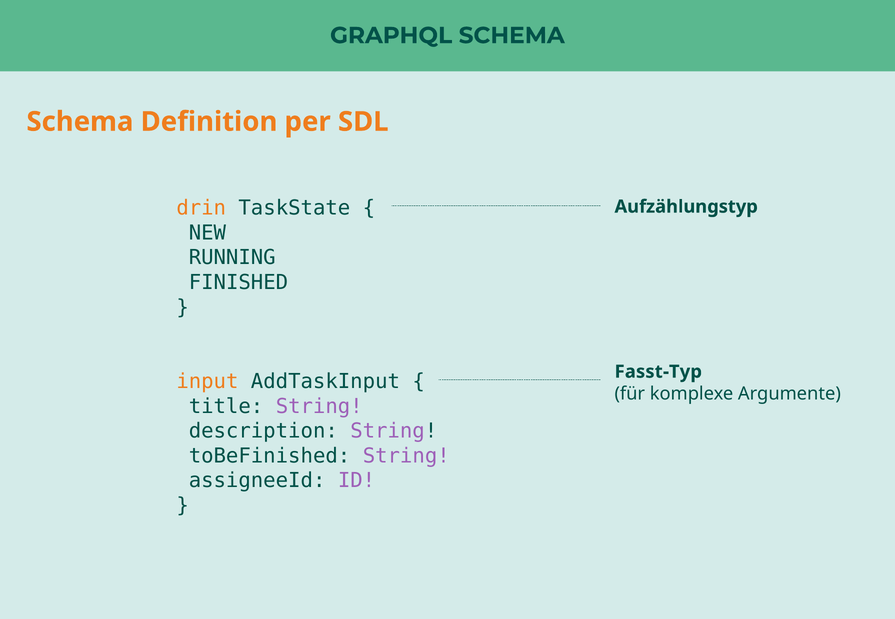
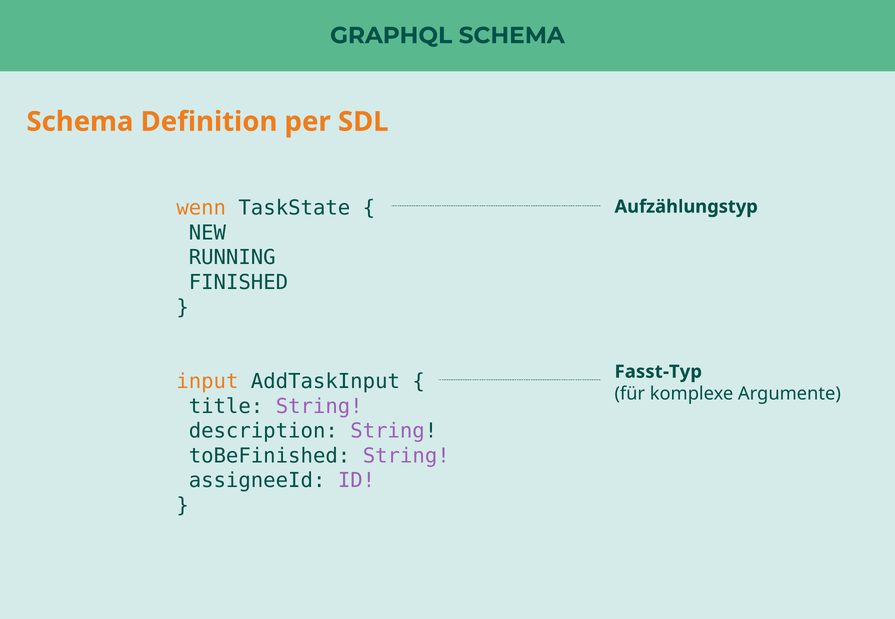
drin: drin -> wenn (201, 208)
